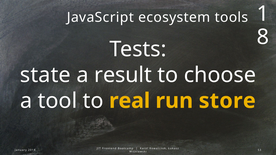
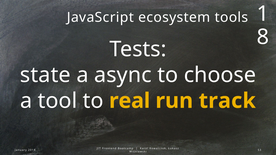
result: result -> async (123, 75)
store: store -> track (227, 101)
